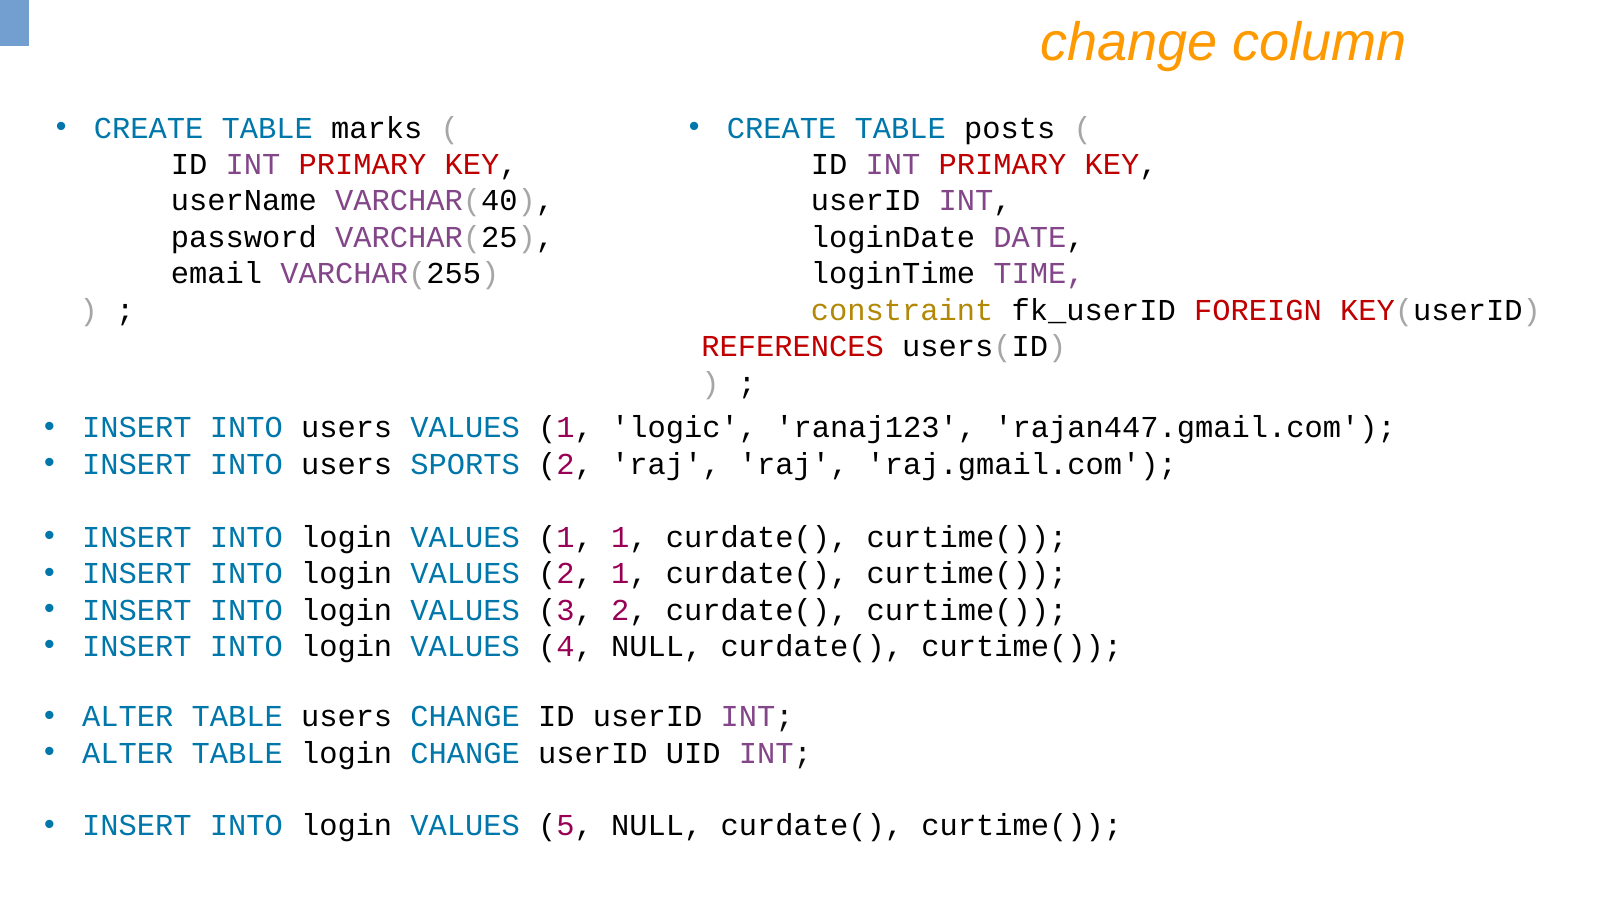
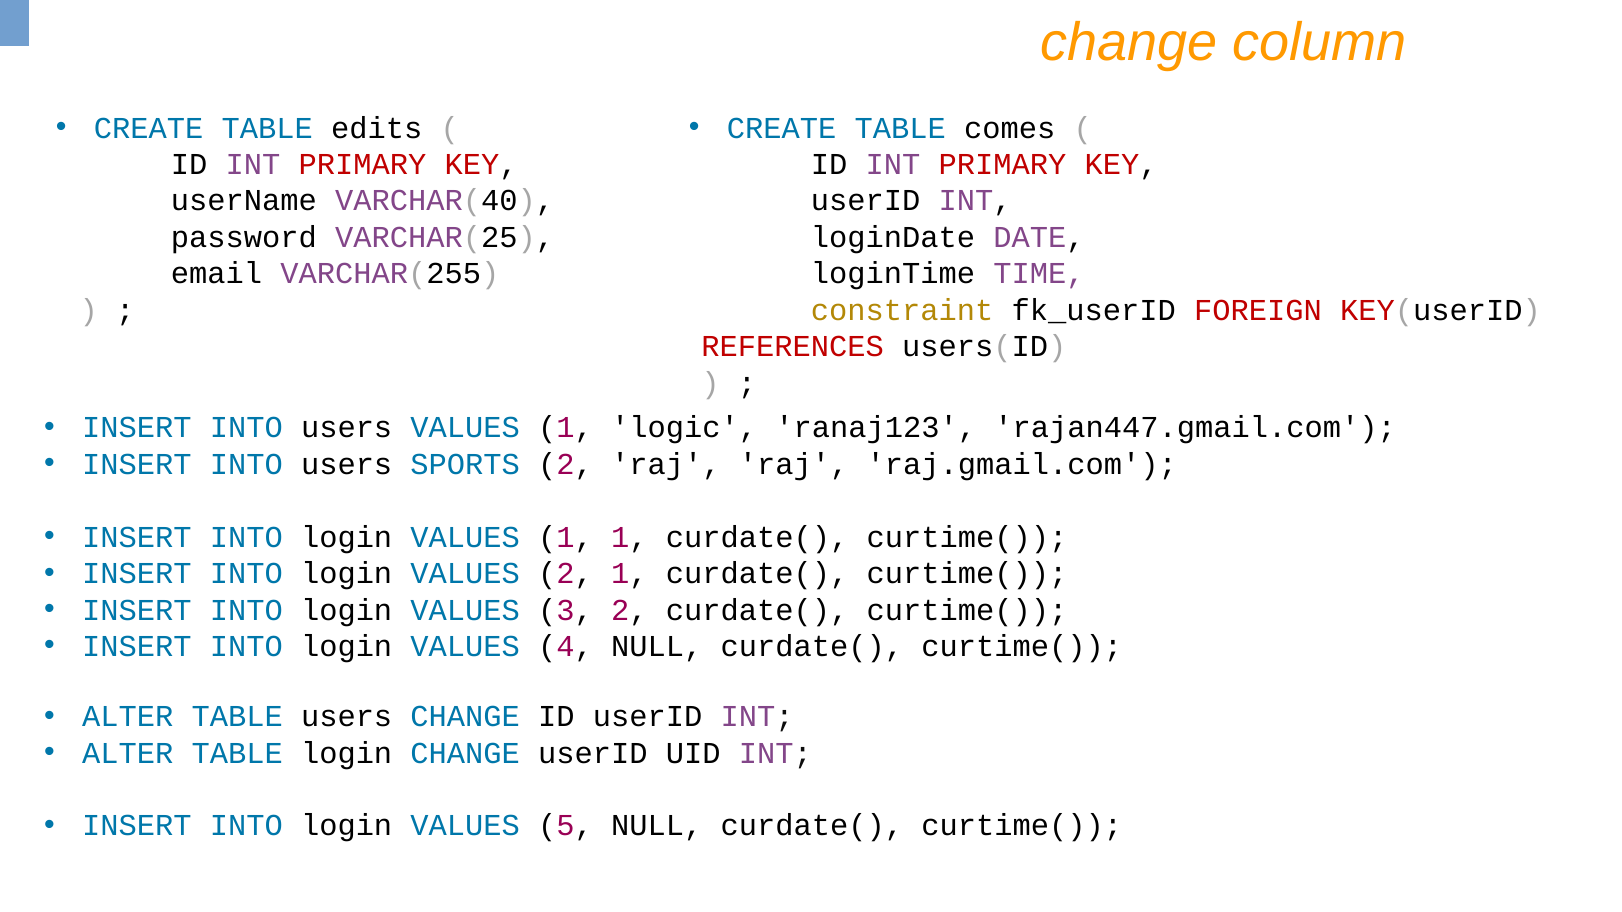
marks: marks -> edits (377, 128)
posts: posts -> comes (1010, 128)
